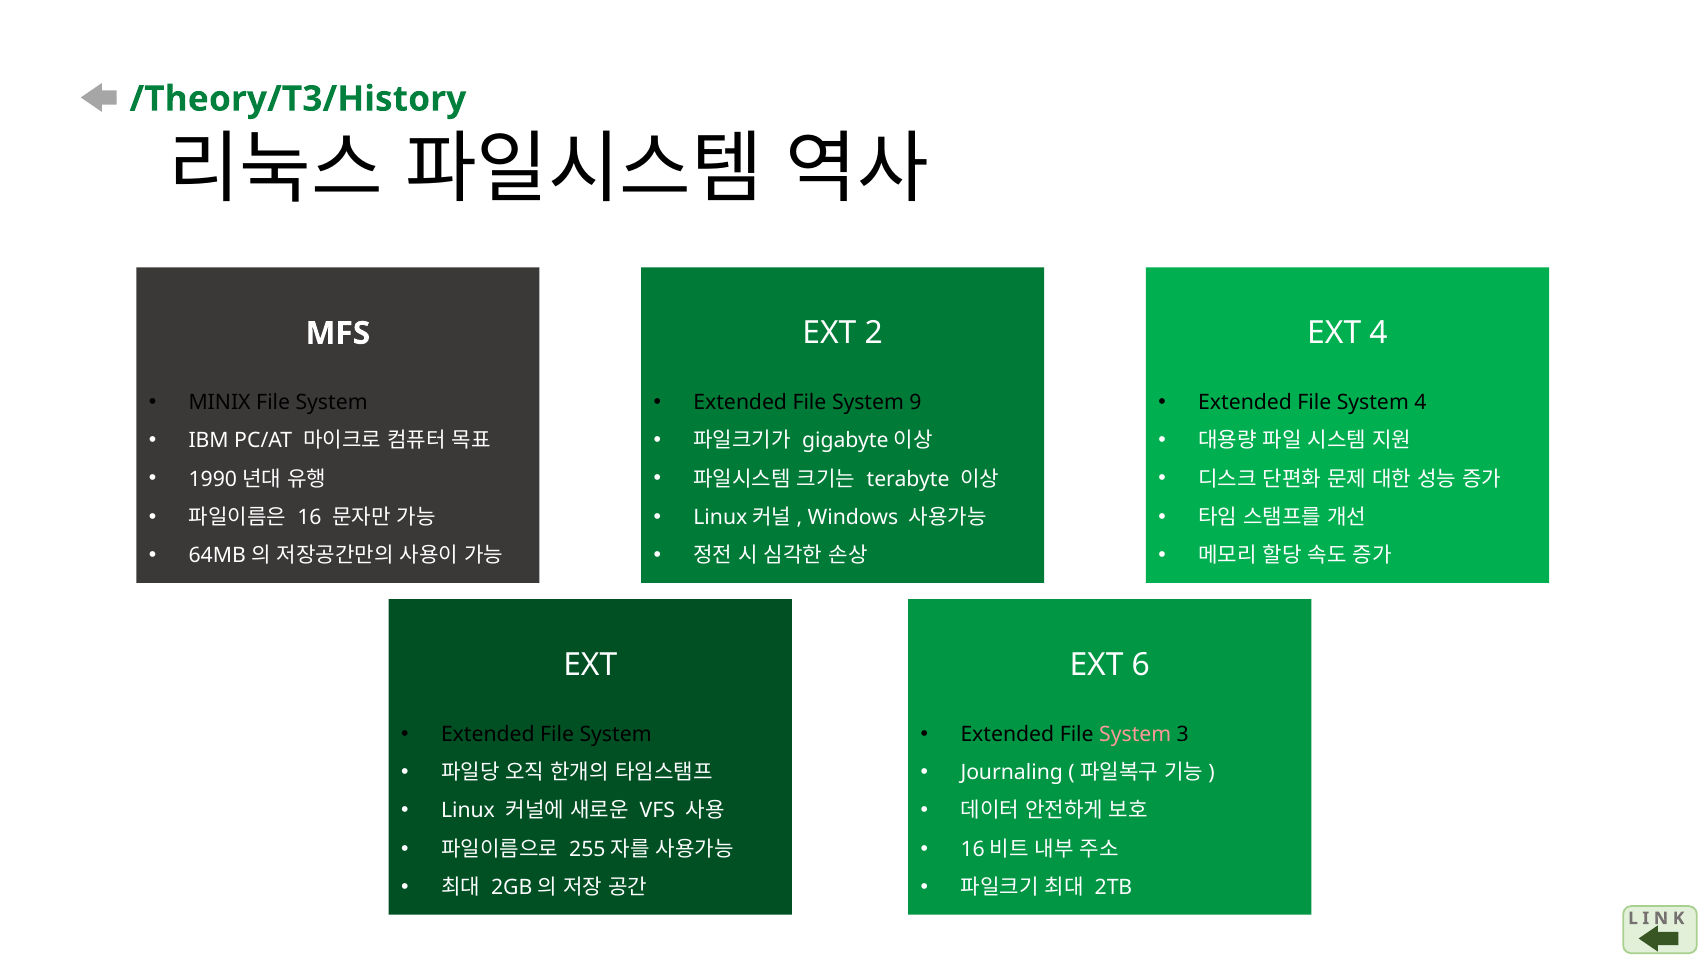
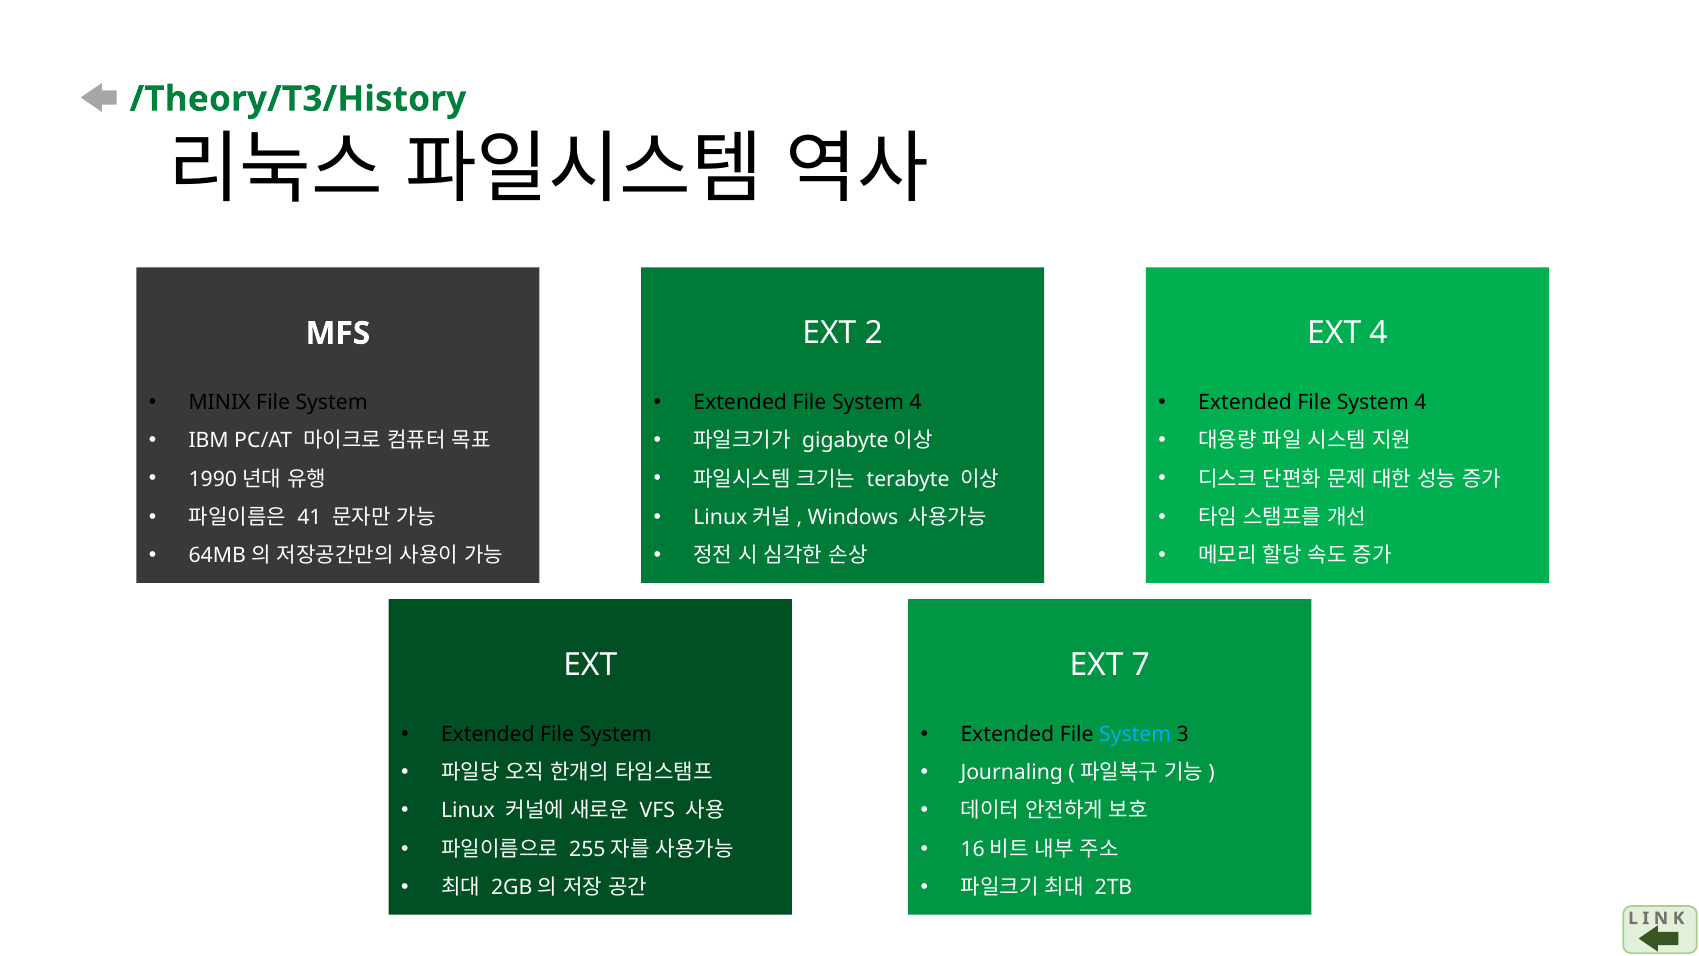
9: 9 -> 4 (916, 403)
16: 16 -> 41 (309, 517)
6: 6 -> 7 (1141, 665)
System colour: pink -> light blue (1135, 734)
